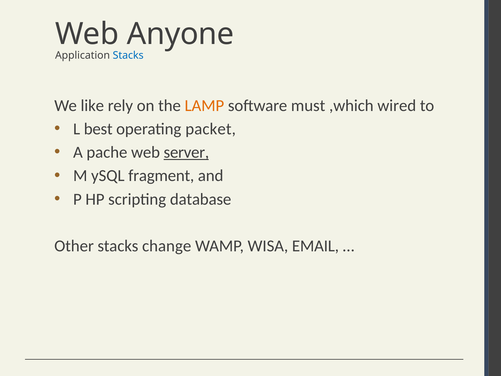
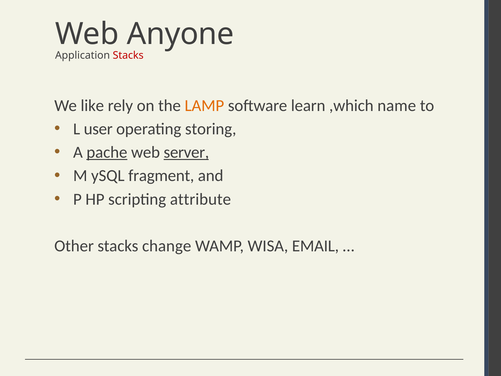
Stacks colour: blue -> red (128, 55)
must: must -> learn (308, 106)
wired: wired -> name (397, 106)
best: best -> user (98, 129)
packet: packet -> storing (211, 129)
pache underline: none -> present (107, 152)
database: database -> attribute (200, 199)
